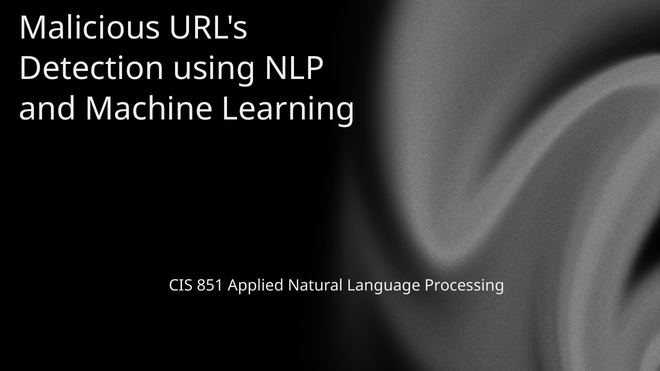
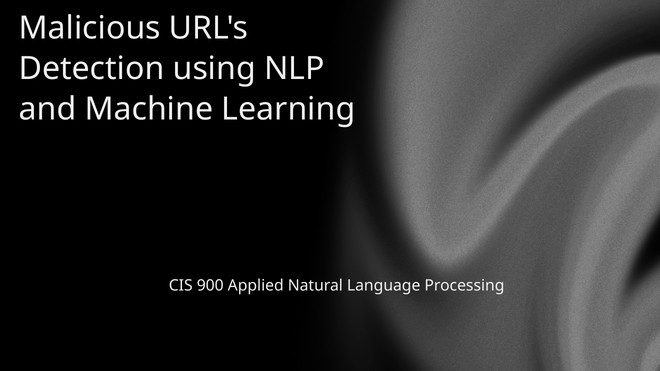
851: 851 -> 900 (210, 286)
